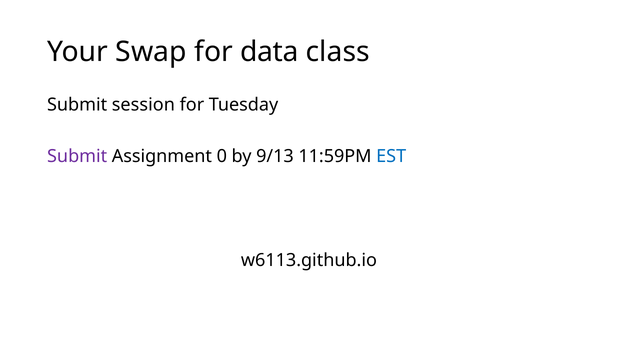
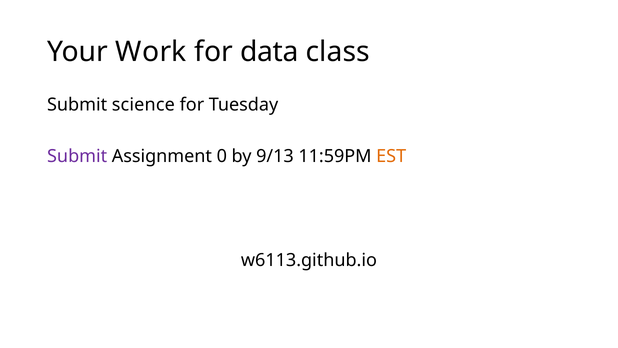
Swap: Swap -> Work (151, 52)
session: session -> science (143, 104)
EST colour: blue -> orange (391, 156)
